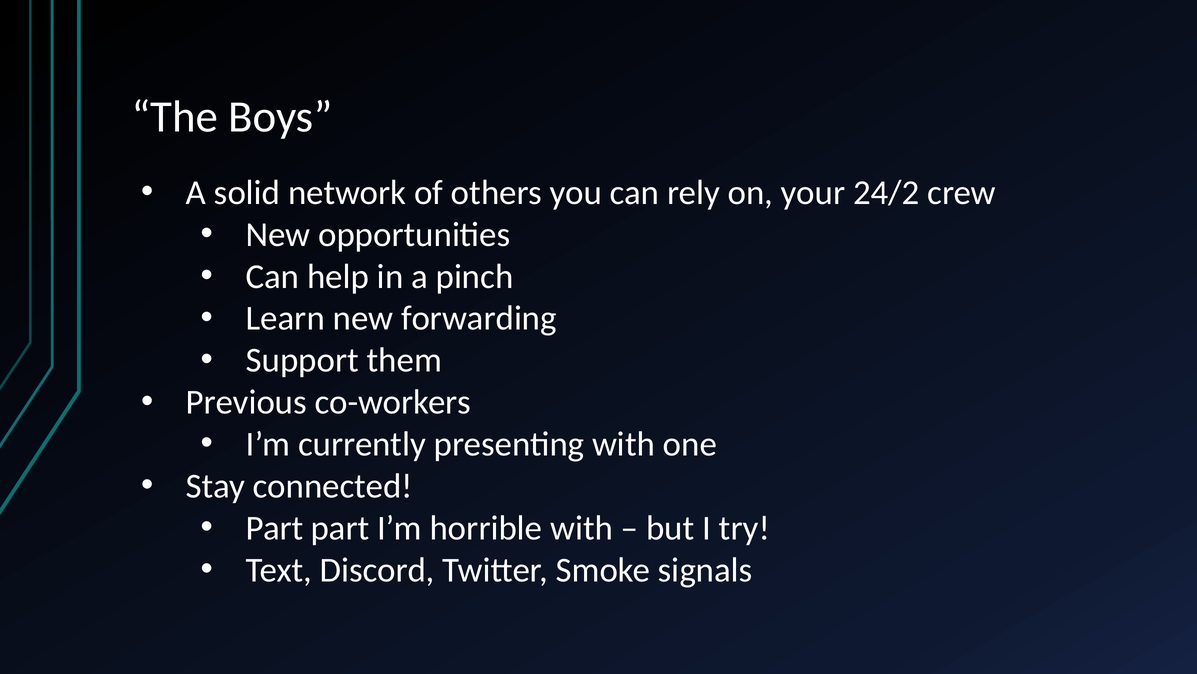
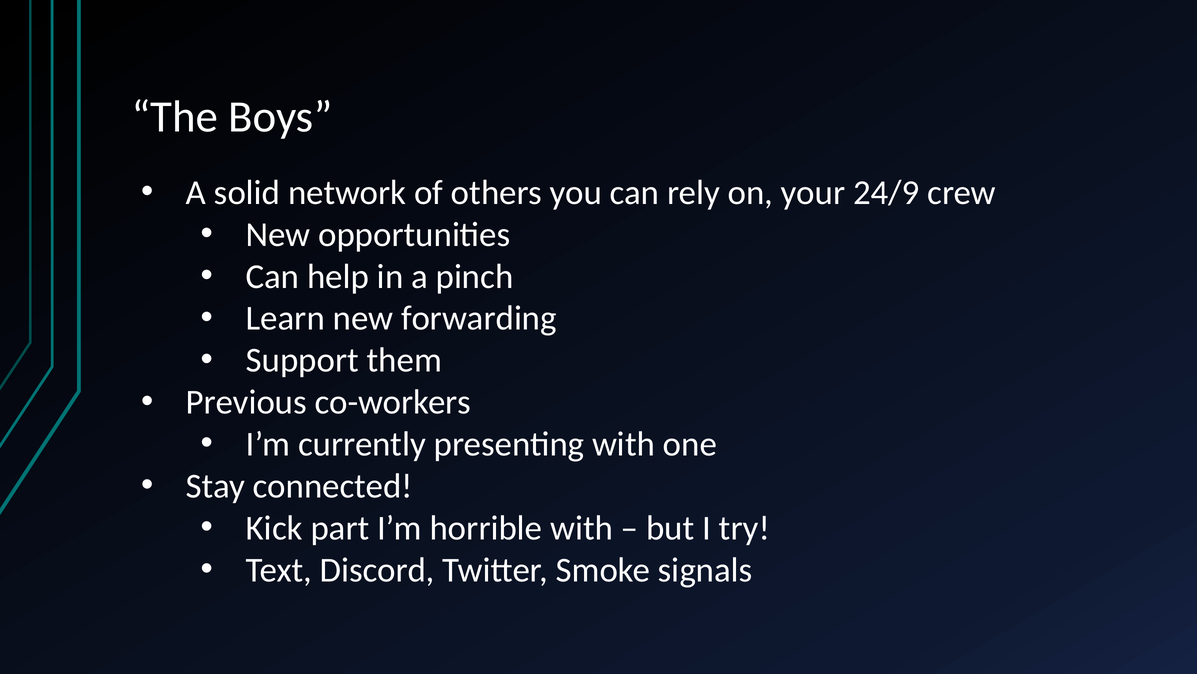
24/2: 24/2 -> 24/9 (886, 192)
Part: Part -> Kick (274, 528)
